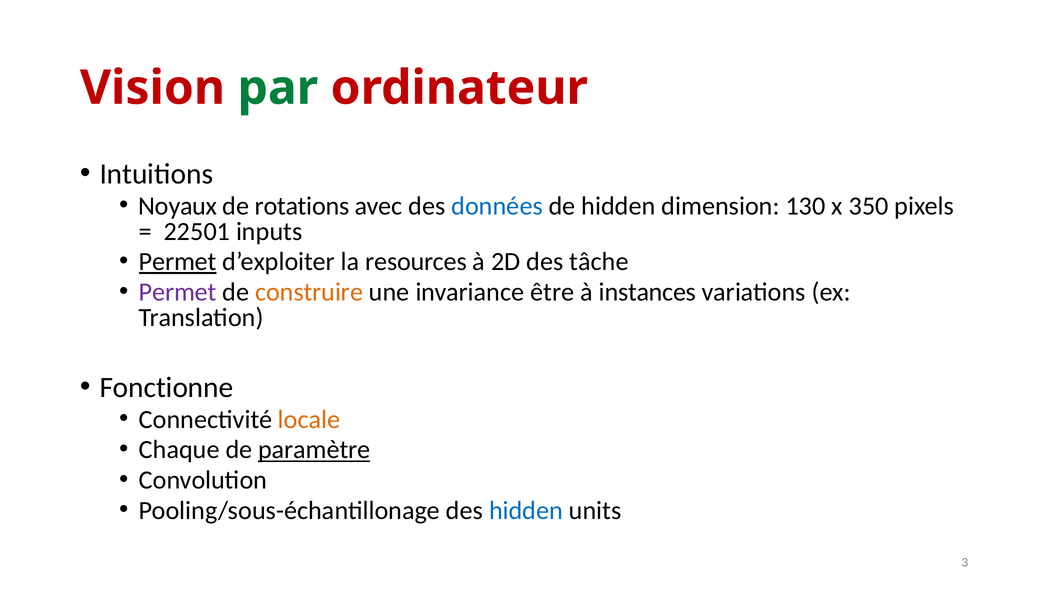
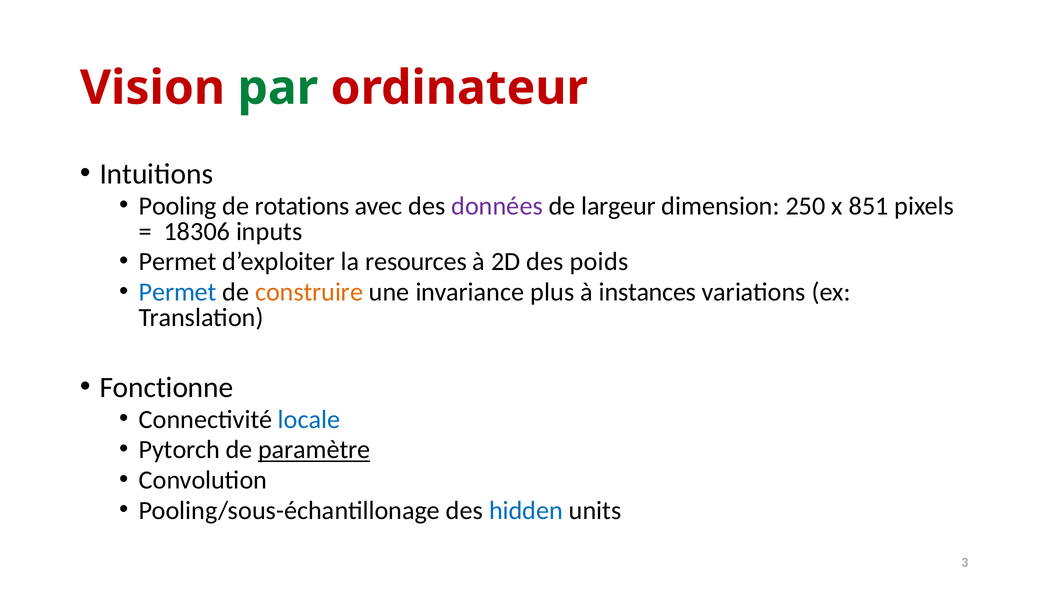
Noyaux: Noyaux -> Pooling (178, 206)
données colour: blue -> purple (497, 206)
de hidden: hidden -> largeur (619, 206)
130: 130 -> 250 (806, 206)
350: 350 -> 851 (869, 206)
22501: 22501 -> 18306 (197, 232)
Permet underline: present -> none (178, 262)
tâche: tâche -> poids (599, 262)
Permet colour: purple -> blue (178, 292)
être: être -> plus (552, 292)
locale colour: orange -> blue (309, 420)
Chaque: Chaque -> Pytorch (179, 450)
